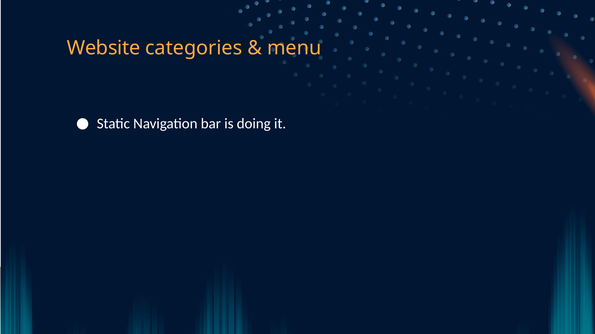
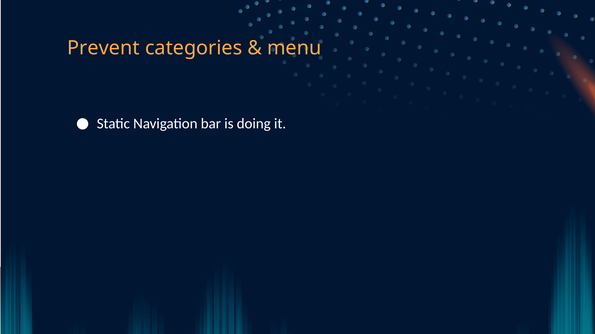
Website: Website -> Prevent (103, 48)
